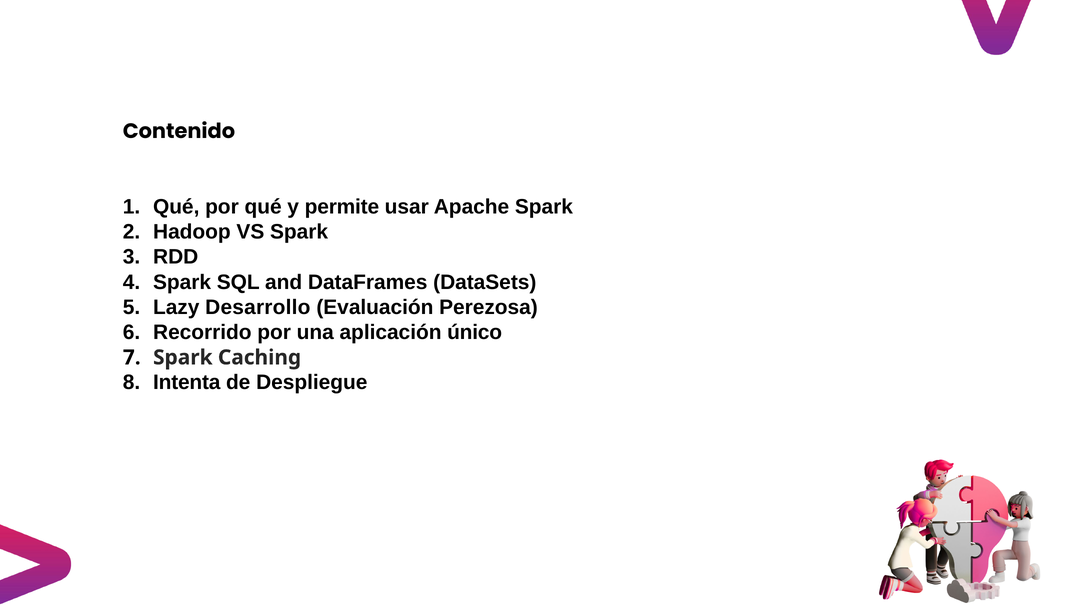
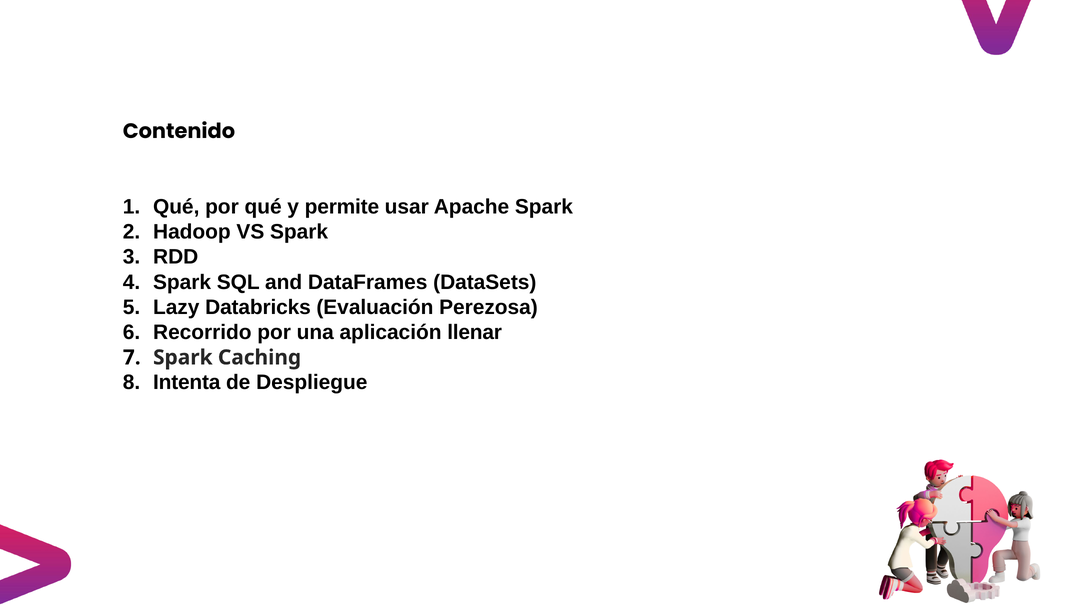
Desarrollo: Desarrollo -> Databricks (258, 307)
único: único -> llenar (475, 332)
